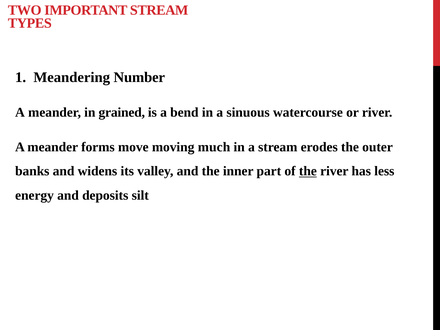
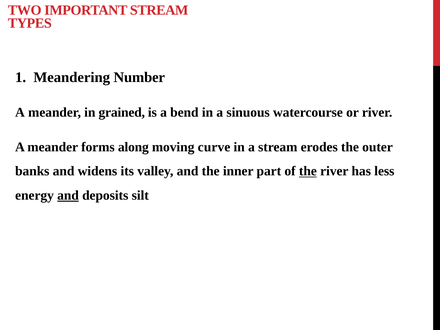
move: move -> along (133, 147)
much: much -> curve (214, 147)
and underline: none -> present (68, 195)
